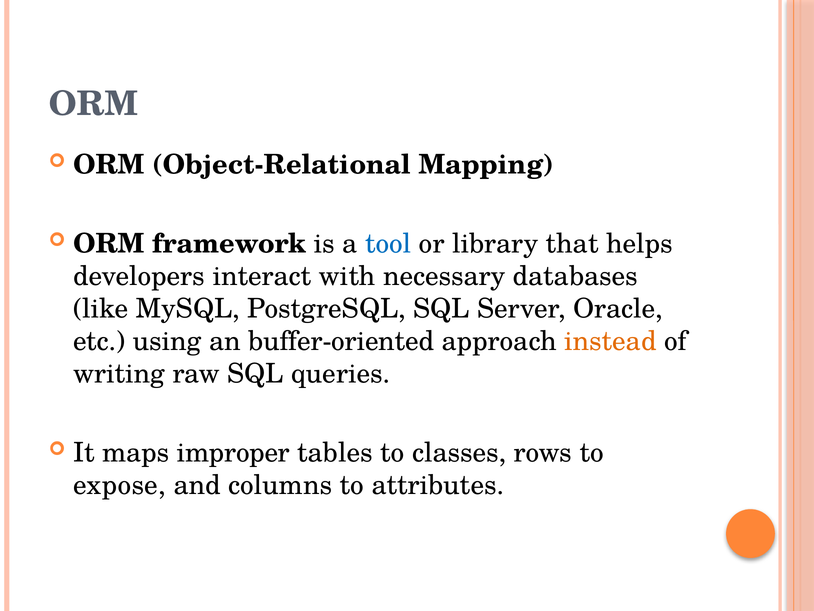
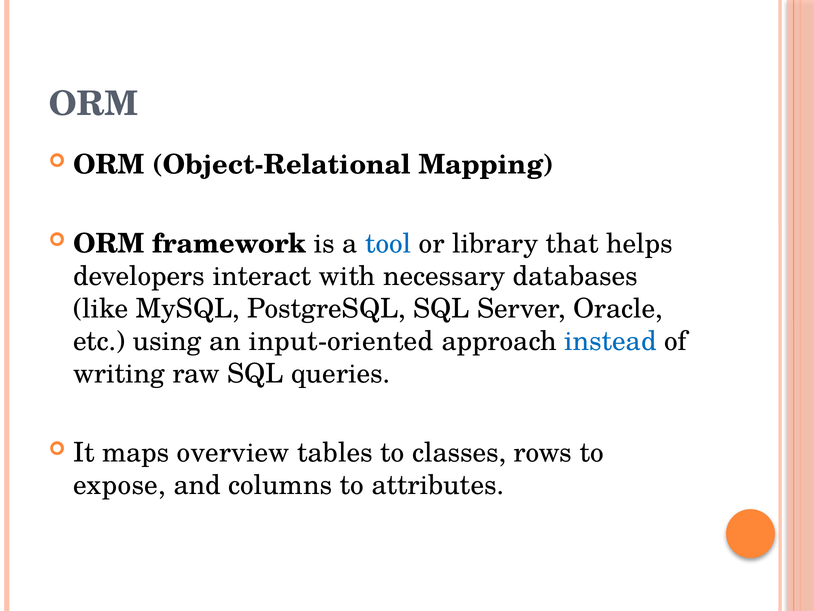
buffer-oriented: buffer-oriented -> input-oriented (341, 341)
instead colour: orange -> blue (610, 341)
improper: improper -> overview (233, 452)
